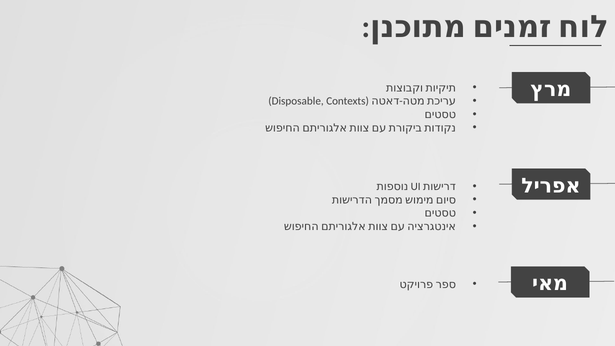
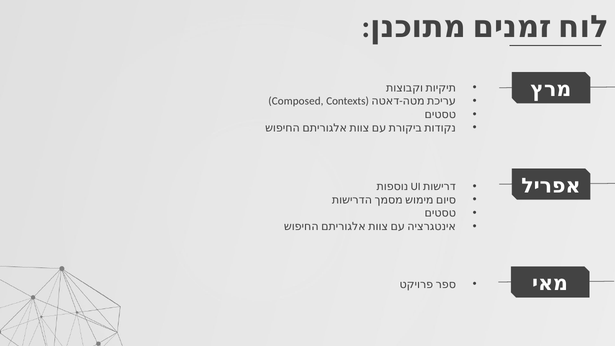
Disposable: Disposable -> Composed (298, 101)
